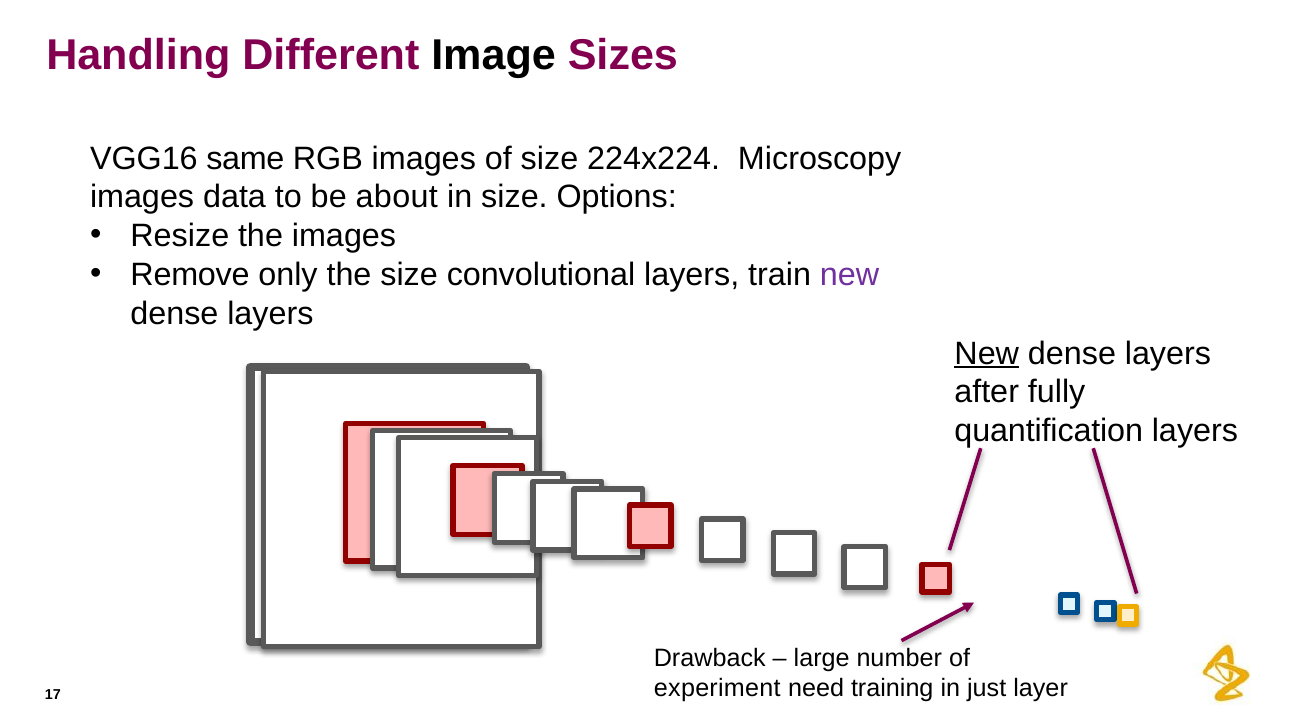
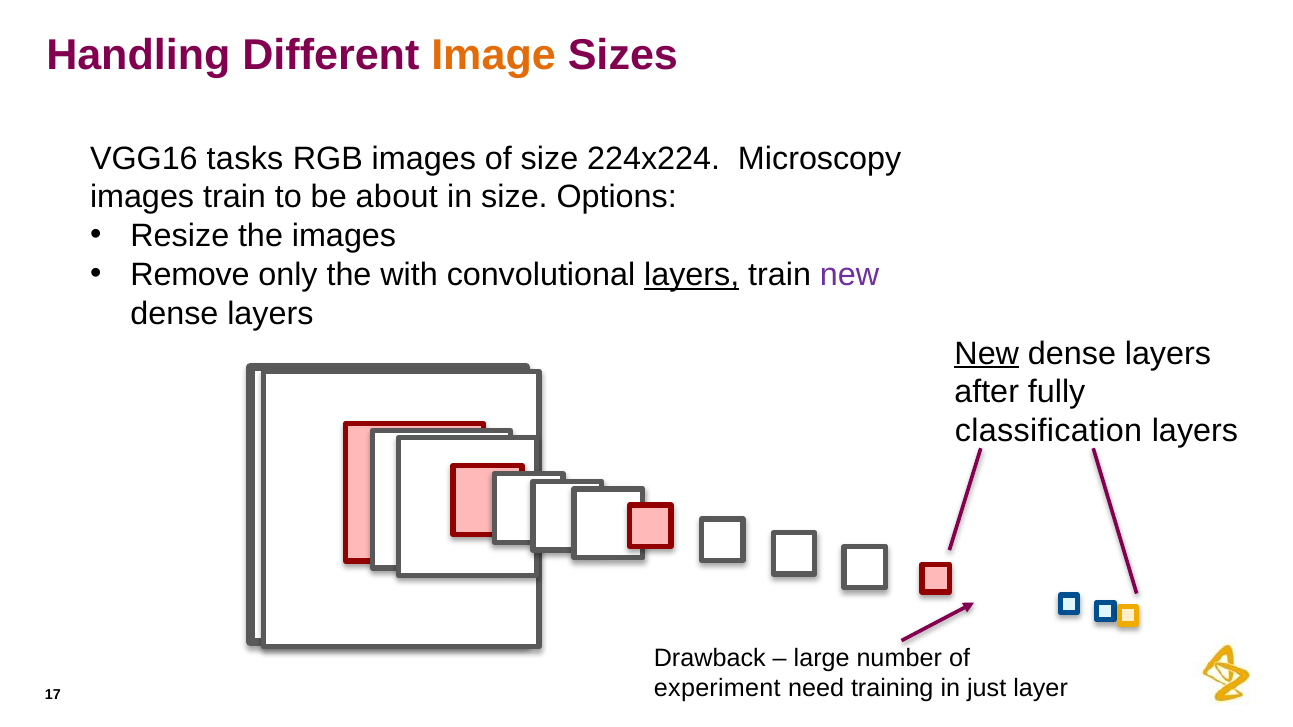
Image colour: black -> orange (494, 56)
same: same -> tasks (245, 159)
images data: data -> train (235, 197)
the size: size -> with (409, 275)
layers underline: none -> present (692, 275)
quantification: quantification -> classification (1049, 431)
